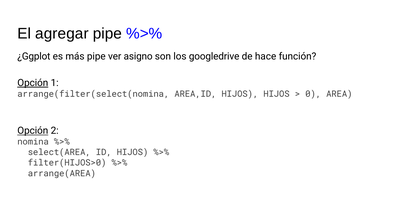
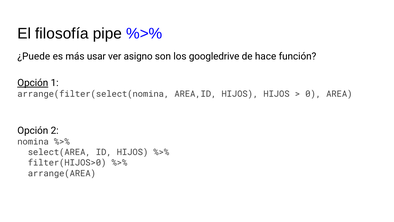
agregar: agregar -> filosofía (62, 33)
¿Ggplot: ¿Ggplot -> ¿Puede (34, 56)
más pipe: pipe -> usar (96, 56)
Opción underline: present -> none (33, 130)
